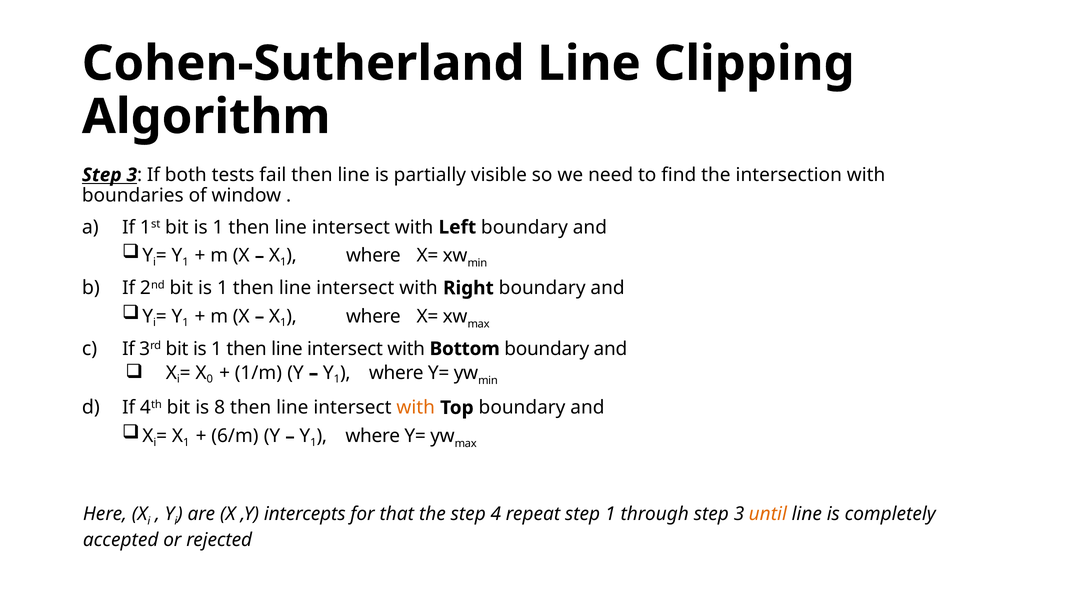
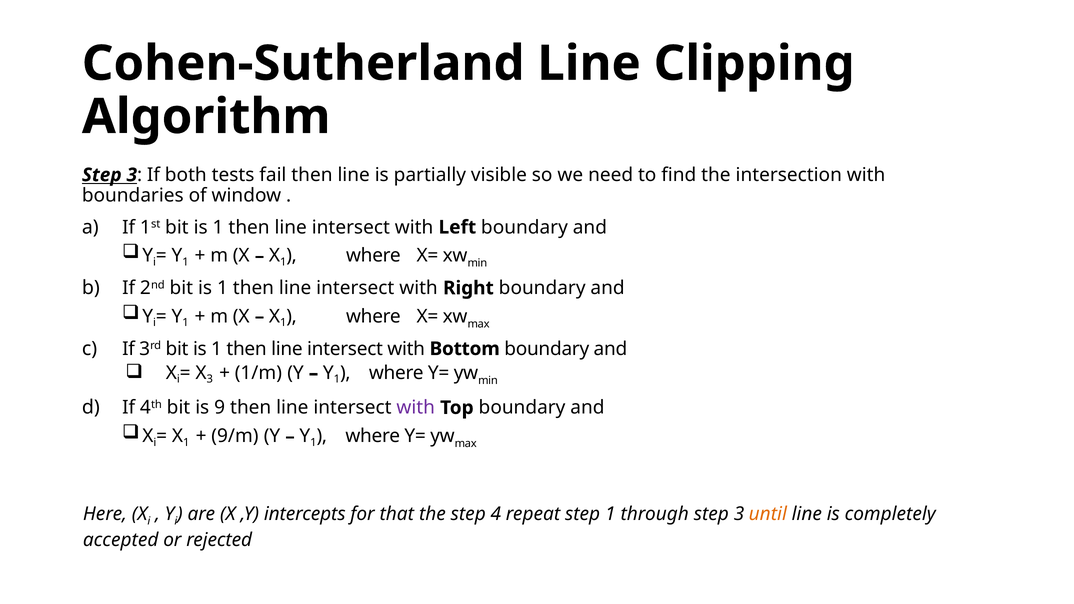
X 0: 0 -> 3 (210, 379)
8: 8 -> 9 (220, 408)
with colour: orange -> purple (416, 408)
6/m: 6/m -> 9/m (235, 436)
